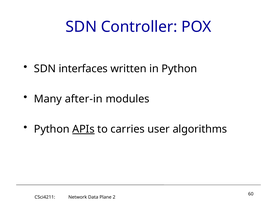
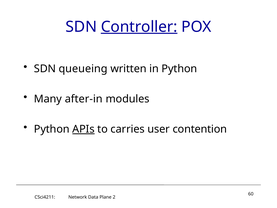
Controller underline: none -> present (139, 27)
interfaces: interfaces -> queueing (83, 69)
algorithms: algorithms -> contention (200, 129)
